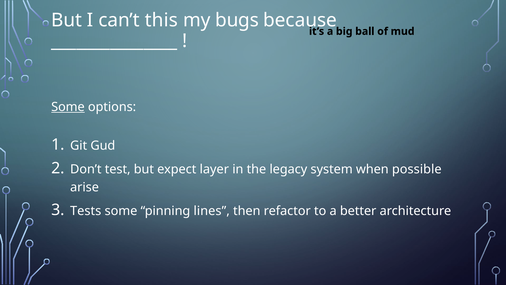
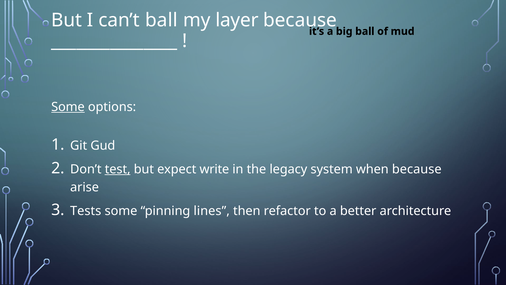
can’t this: this -> ball (161, 20)
bugs: bugs -> layer (237, 20)
test underline: none -> present (118, 169)
layer: layer -> write (214, 169)
when possible: possible -> because (417, 169)
